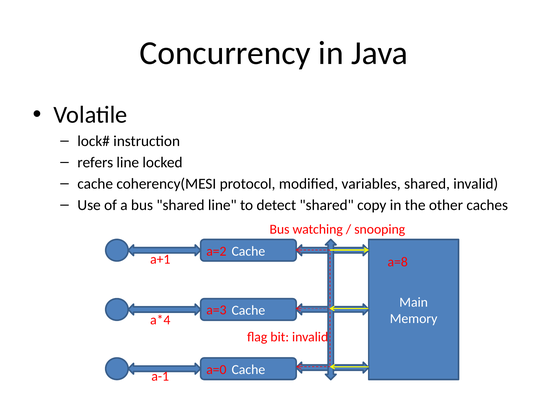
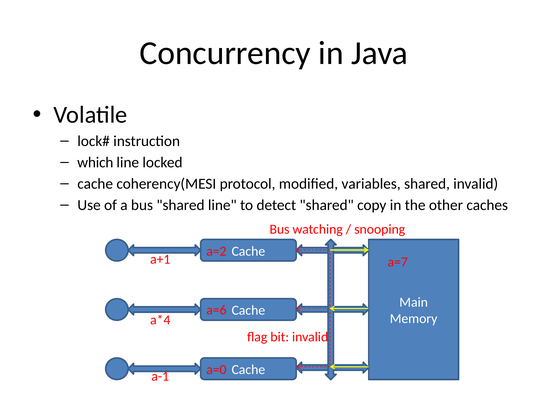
refers: refers -> which (95, 162)
a=8: a=8 -> a=7 (398, 262)
a=3: a=3 -> a=6 (216, 310)
